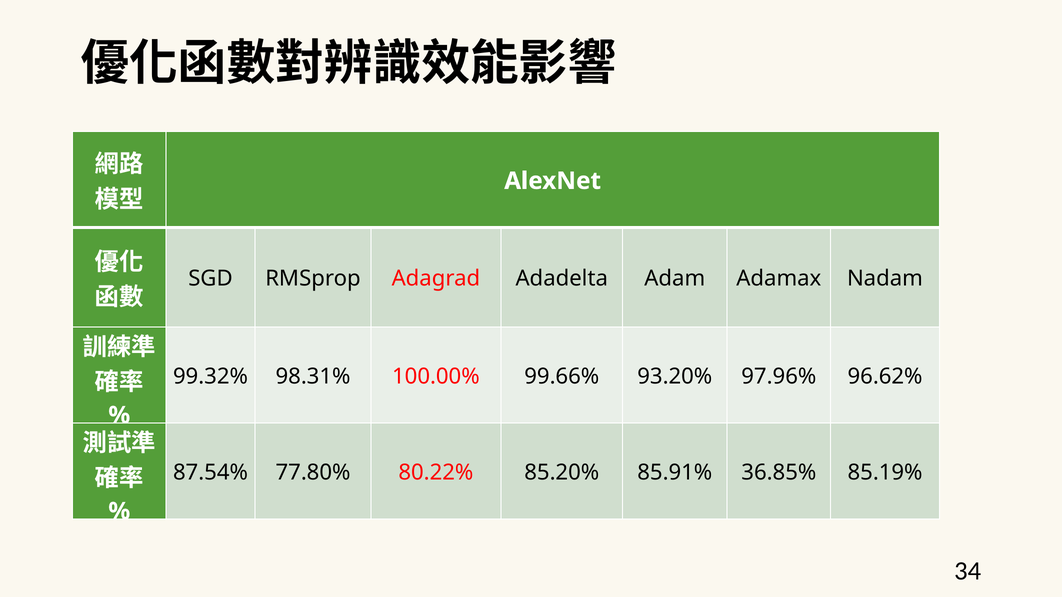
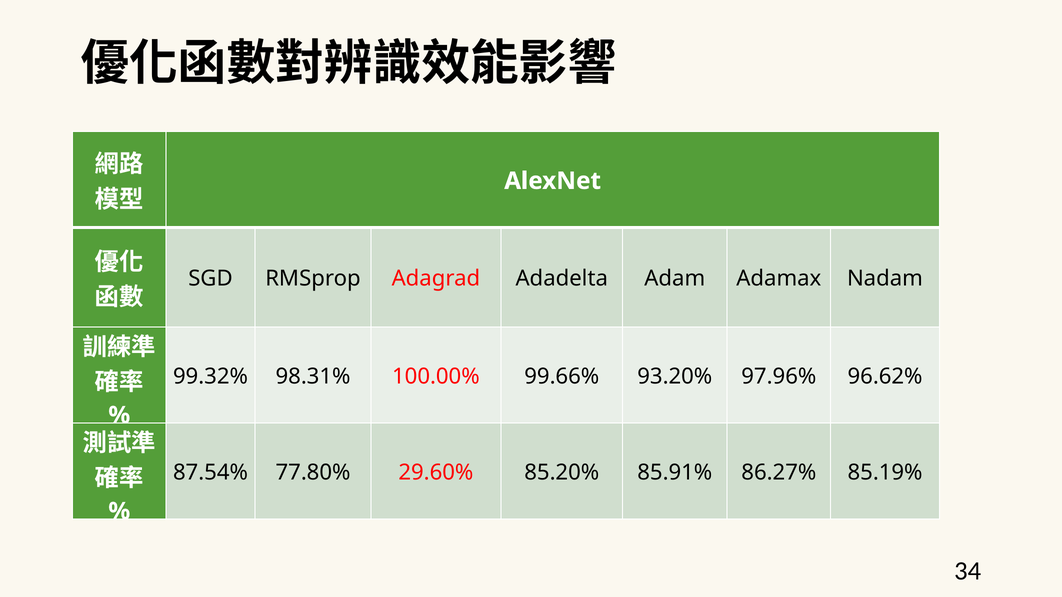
80.22%: 80.22% -> 29.60% (436, 473)
36.85%: 36.85% -> 86.27% (779, 473)
